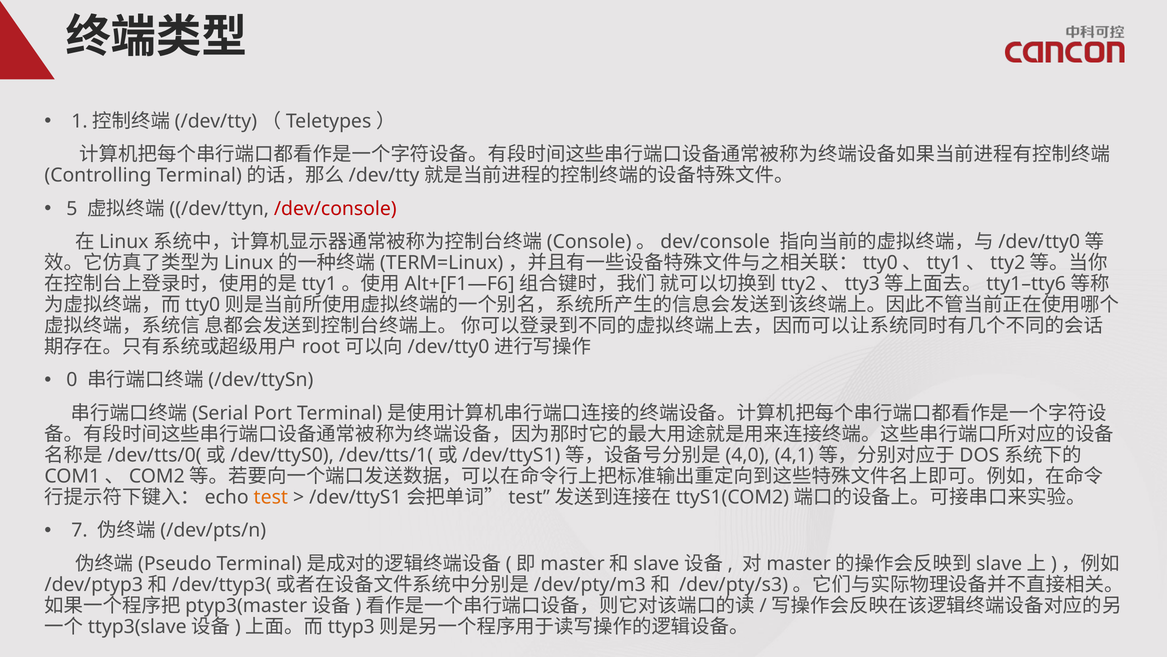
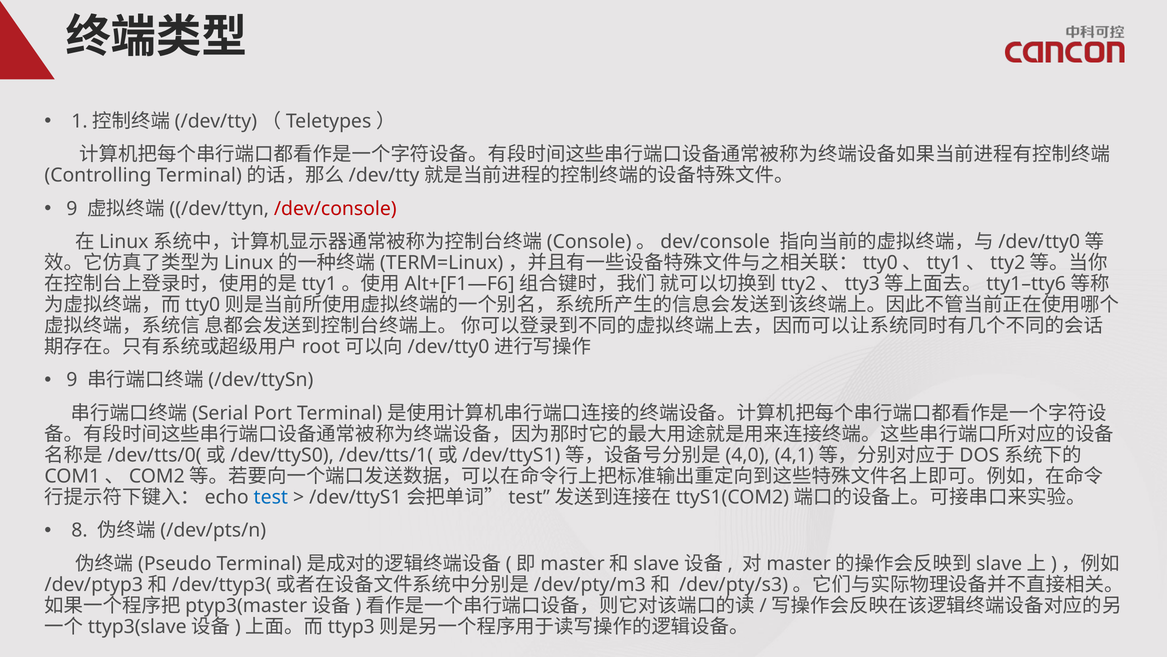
5: 5 -> 9 (72, 208)
0: 0 -> 9 (72, 380)
test colour: orange -> blue (271, 497)
7: 7 -> 8 (79, 530)
